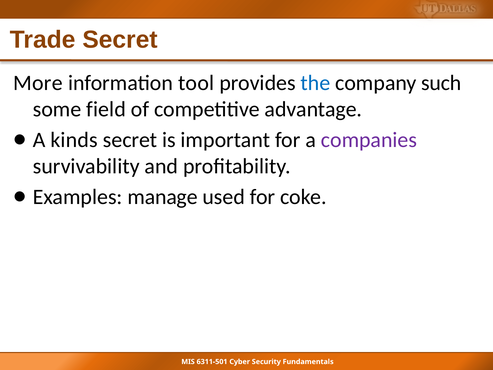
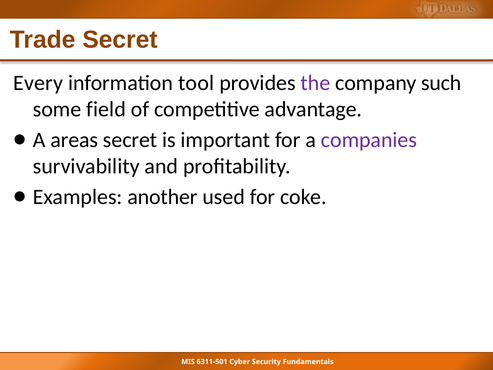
More: More -> Every (38, 83)
the colour: blue -> purple (315, 83)
kinds: kinds -> areas (74, 140)
manage: manage -> another (163, 197)
